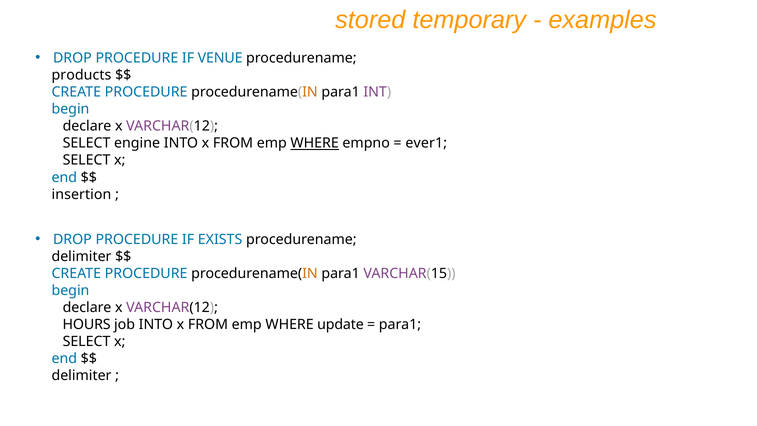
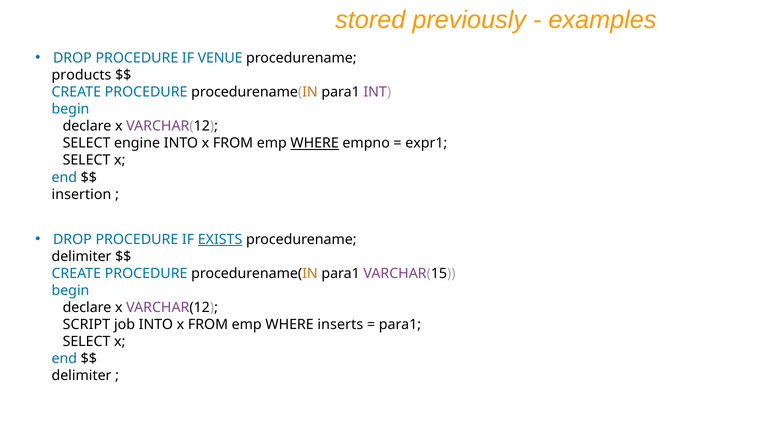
temporary: temporary -> previously (469, 20)
ever1: ever1 -> expr1 (426, 143)
EXISTS underline: none -> present (220, 239)
HOURS: HOURS -> SCRIPT (86, 325)
update: update -> inserts (340, 325)
